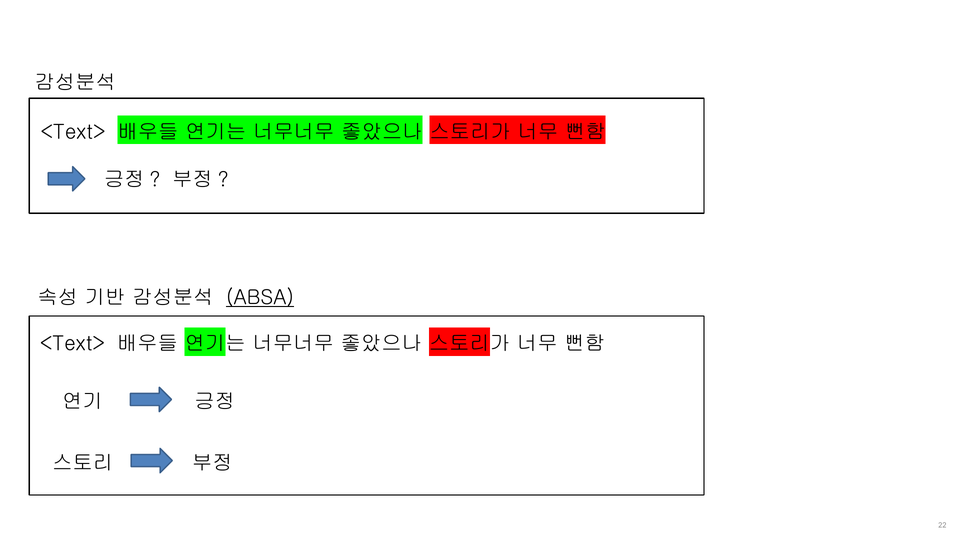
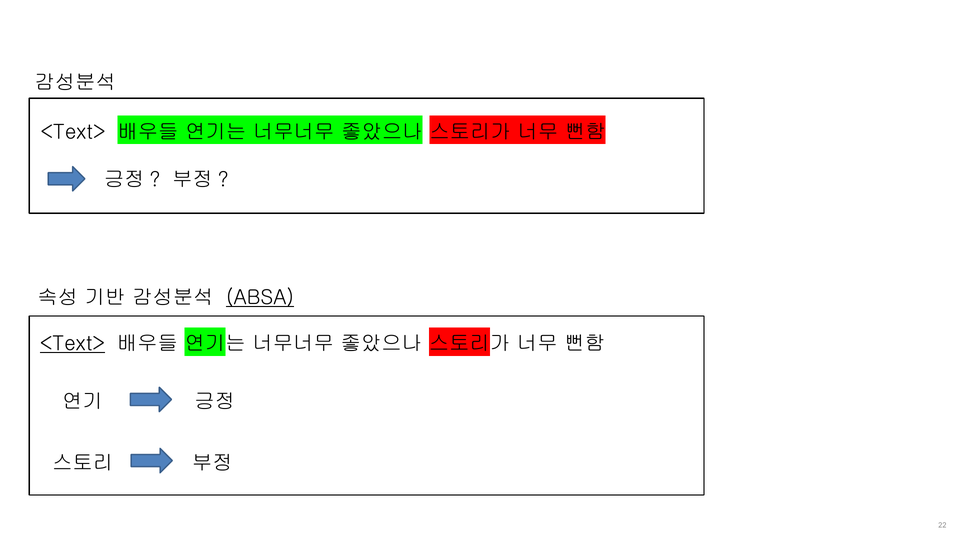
<Text> underline: none -> present (72, 343)
